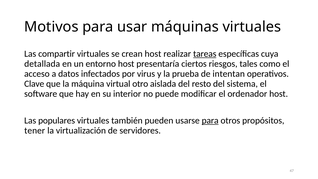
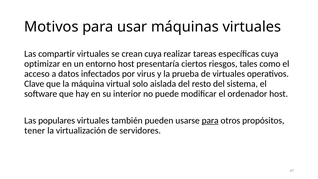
crean host: host -> cuya (153, 54)
tareas underline: present -> none (205, 54)
detallada: detallada -> optimizar (42, 64)
de intentan: intentan -> virtuales (229, 74)
otro: otro -> solo (140, 84)
